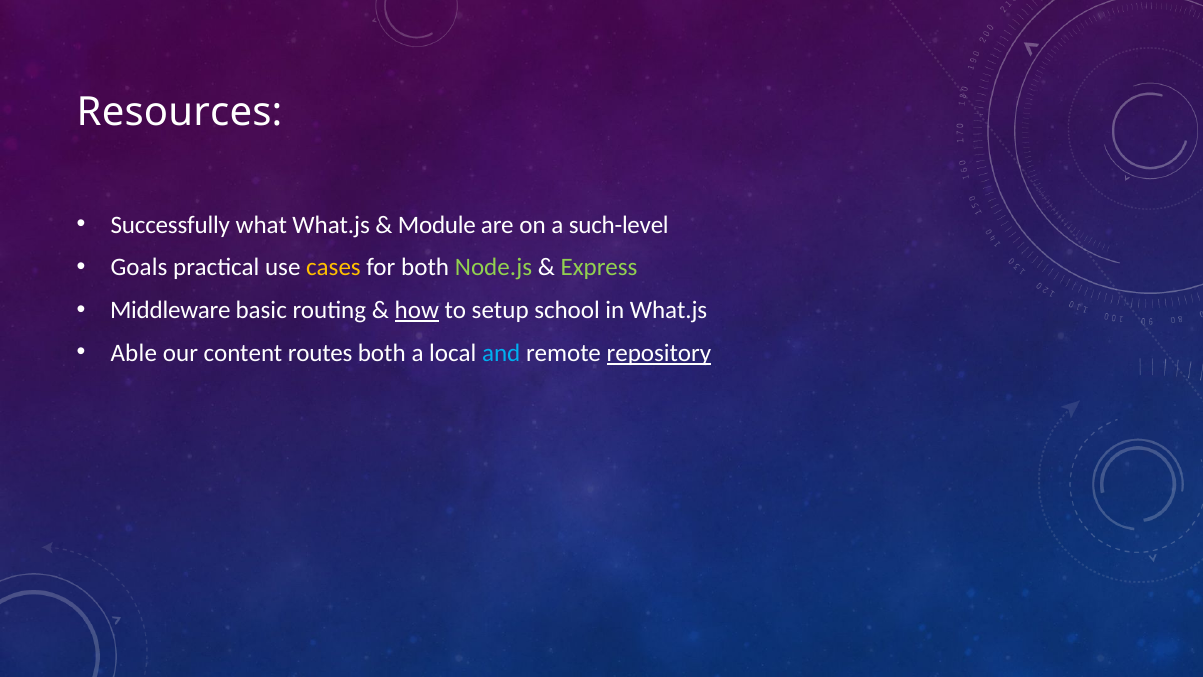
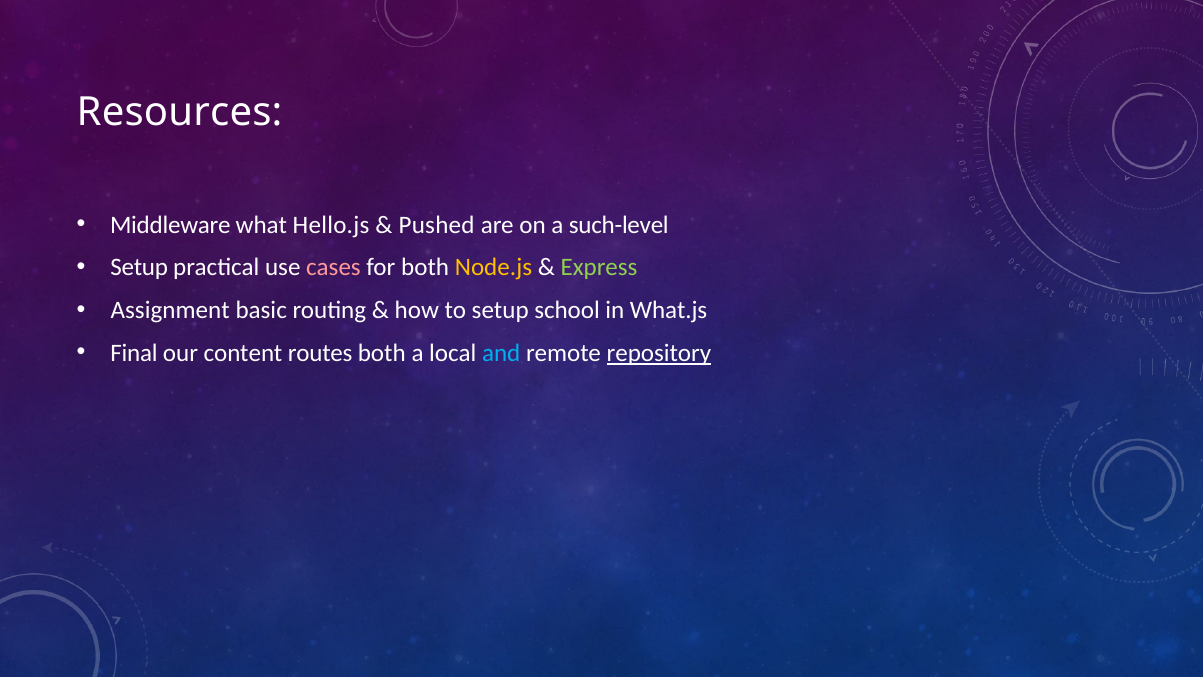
Successfully: Successfully -> Middleware (170, 225)
what What.js: What.js -> Hello.js (331, 225)
Module: Module -> Pushed (437, 225)
Goals: Goals -> Setup (139, 268)
cases colour: yellow -> pink (333, 268)
Node.js colour: light green -> yellow (493, 268)
Middleware: Middleware -> Assignment (170, 310)
how underline: present -> none (417, 310)
Able: Able -> Final (134, 353)
